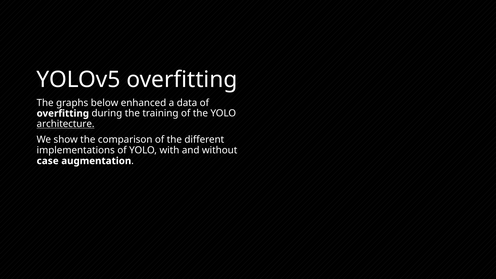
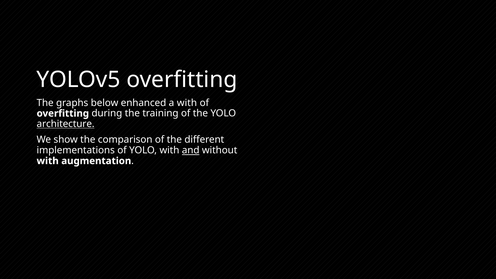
a data: data -> with (187, 103)
and underline: none -> present (191, 150)
case: case -> with (48, 161)
